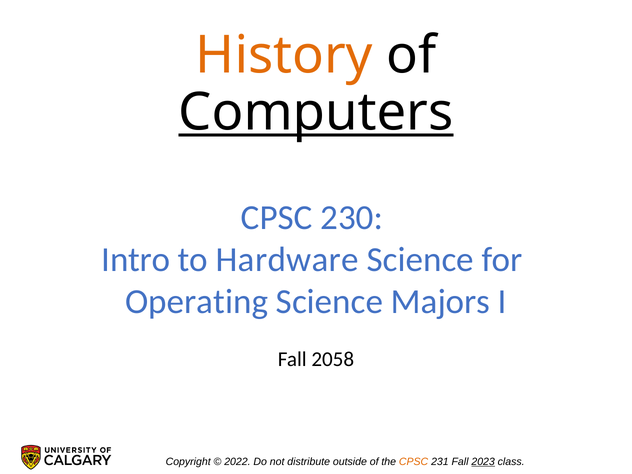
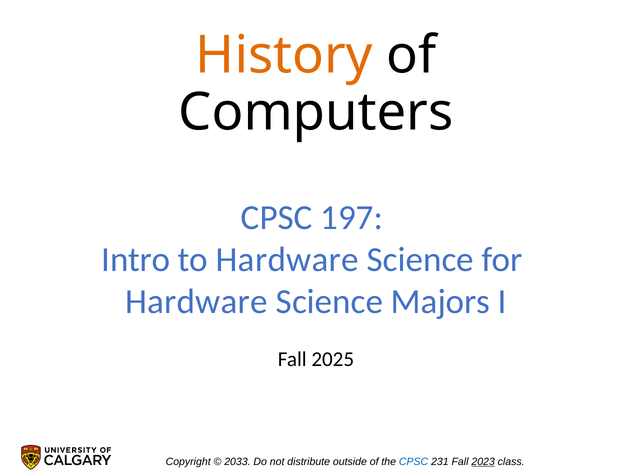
Computers underline: present -> none (316, 112)
230: 230 -> 197 (352, 218)
Operating: Operating -> Hardware (196, 302)
2058: 2058 -> 2025 (333, 360)
2022: 2022 -> 2033 (237, 462)
CPSC colour: orange -> blue (414, 462)
